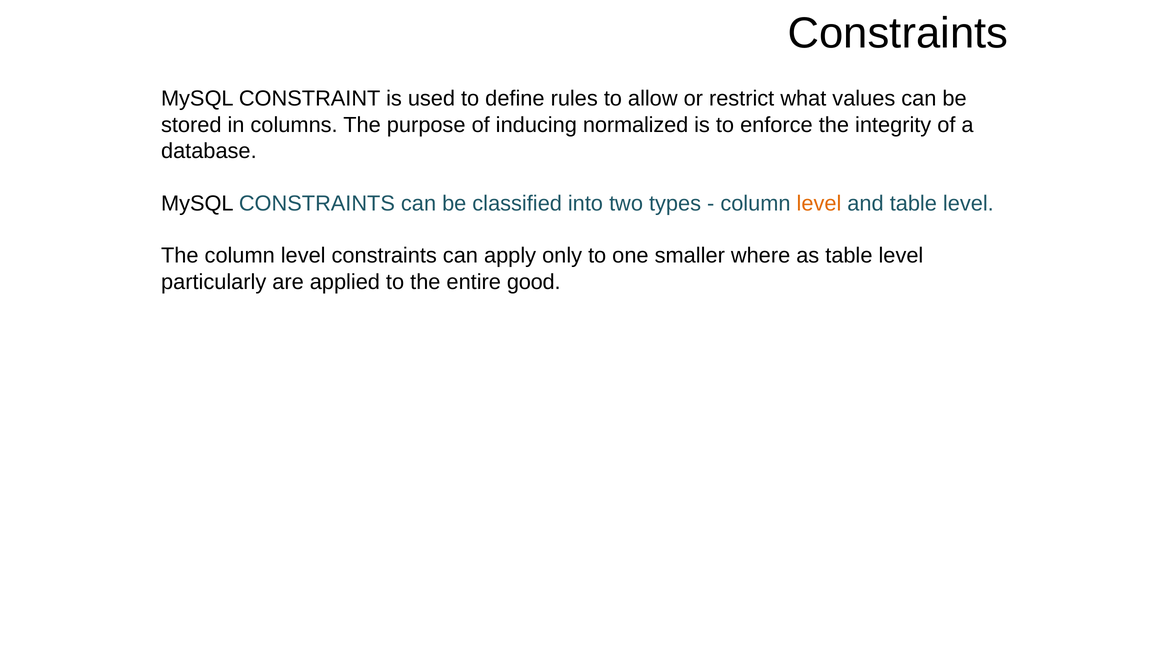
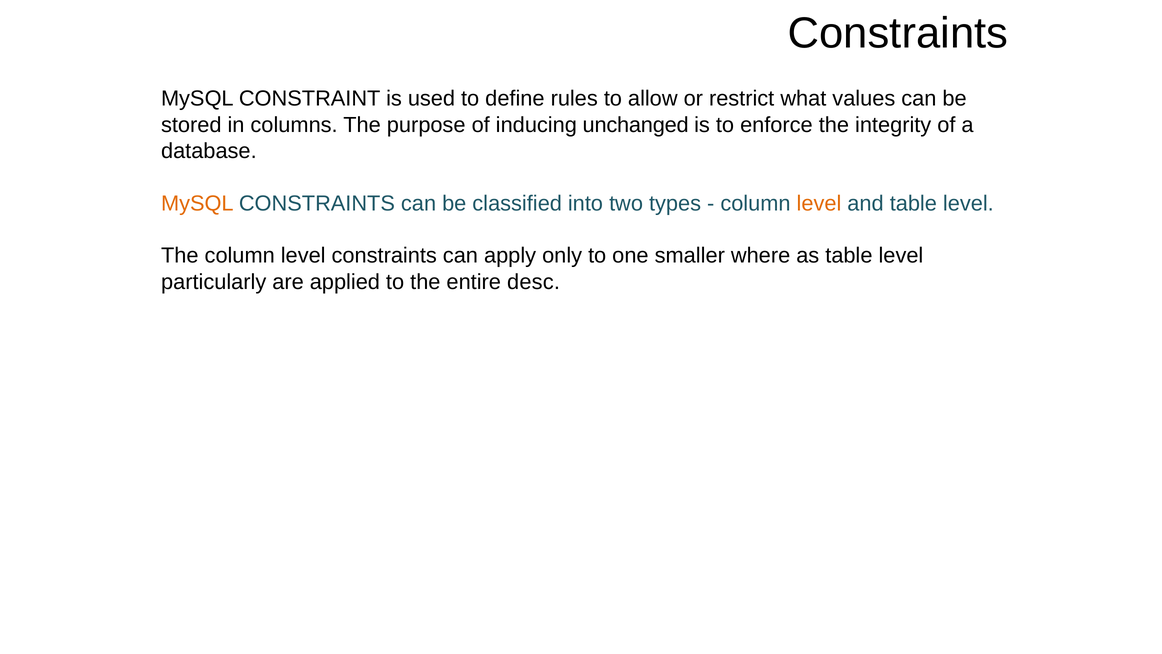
normalized: normalized -> unchanged (636, 125)
MySQL colour: black -> orange (197, 203)
good: good -> desc (534, 282)
